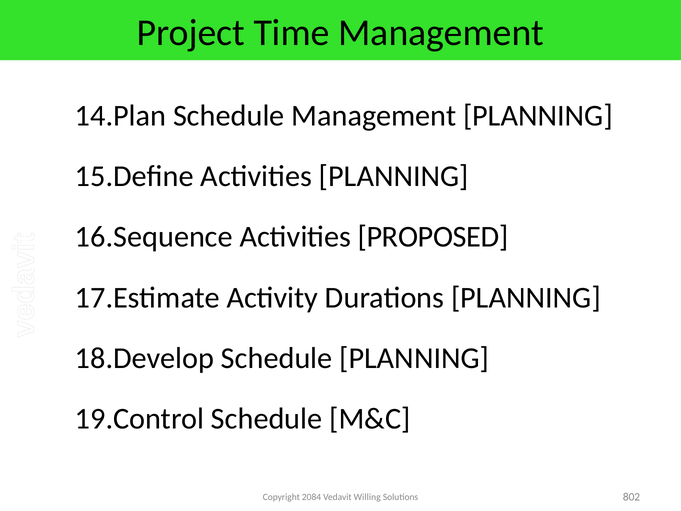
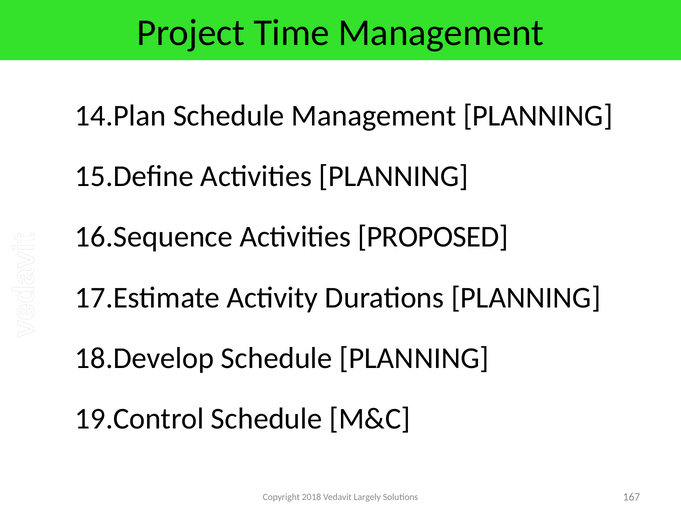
2084: 2084 -> 2018 (312, 497)
Willing: Willing -> Largely (367, 497)
802: 802 -> 167 (632, 497)
